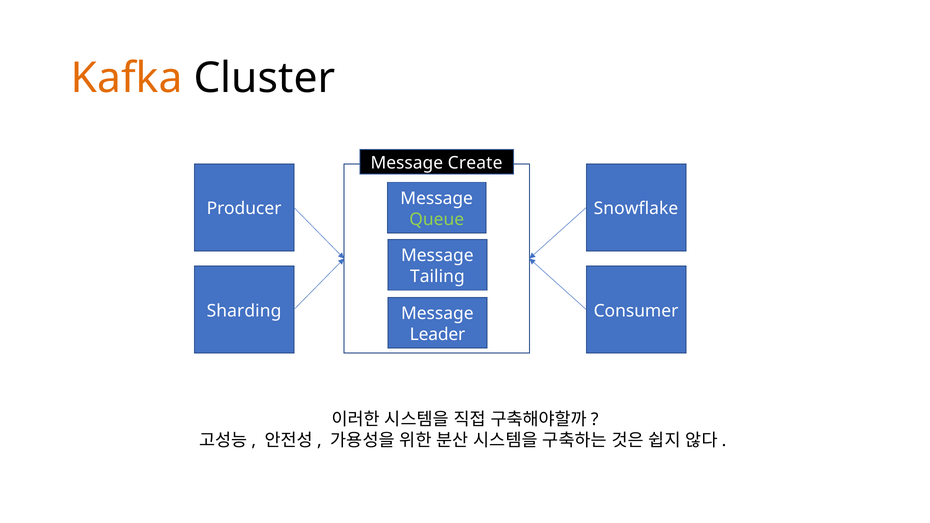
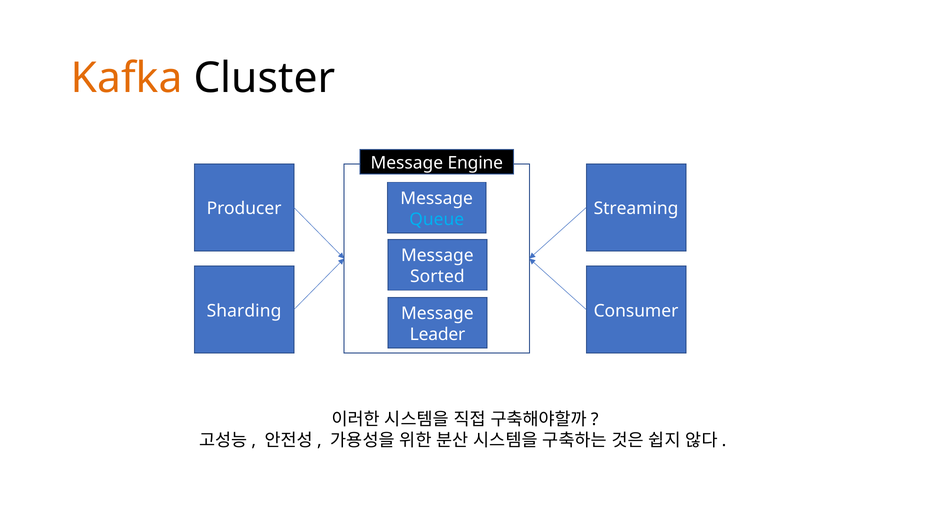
Create: Create -> Engine (475, 163)
Snowflake: Snowflake -> Streaming (636, 209)
Queue colour: light green -> light blue (437, 219)
Tailing: Tailing -> Sorted (437, 277)
